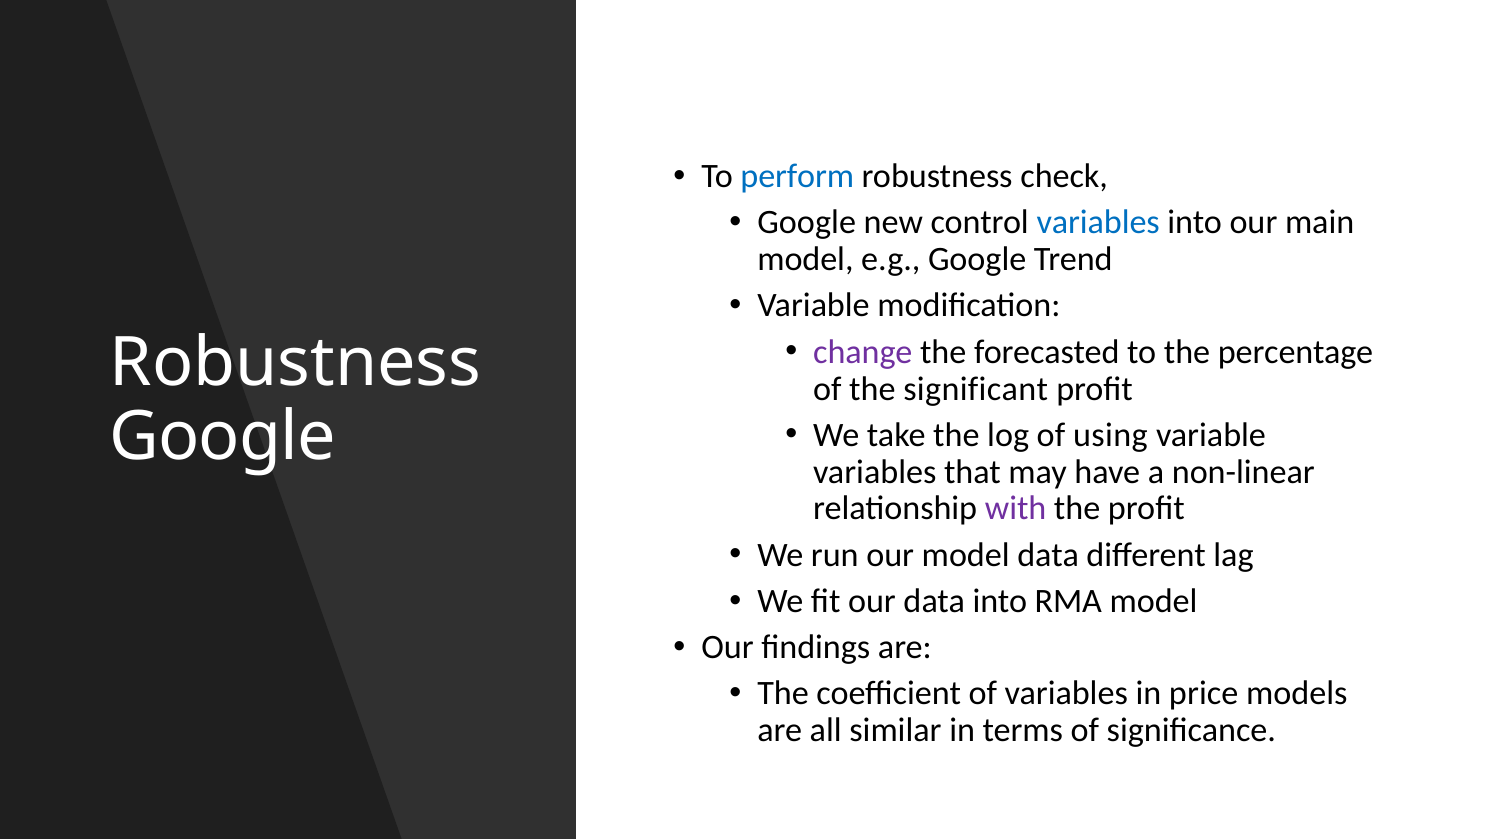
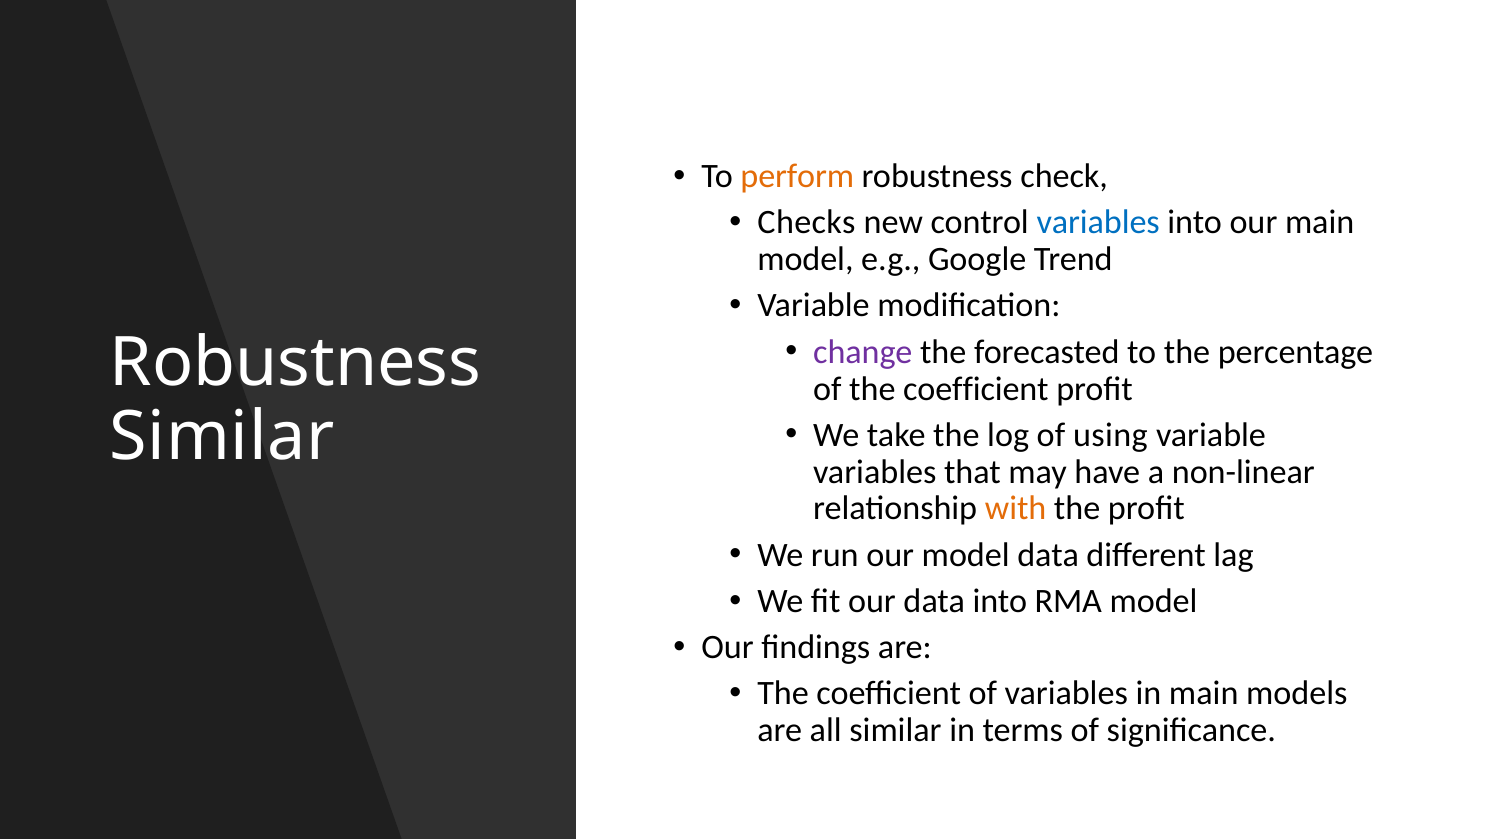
perform colour: blue -> orange (797, 176)
Google: Google -> Checks (807, 223)
of the significant: significant -> coefficient (976, 389)
Google: Google -> Similar (222, 436)
with colour: purple -> orange (1016, 508)
in price: price -> main (1204, 693)
